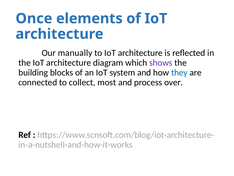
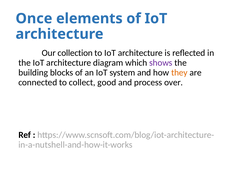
manually: manually -> collection (75, 53)
they colour: blue -> orange (179, 72)
most: most -> good (107, 82)
